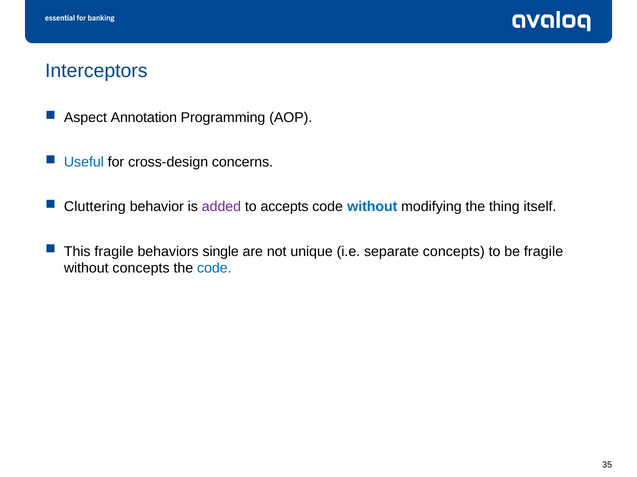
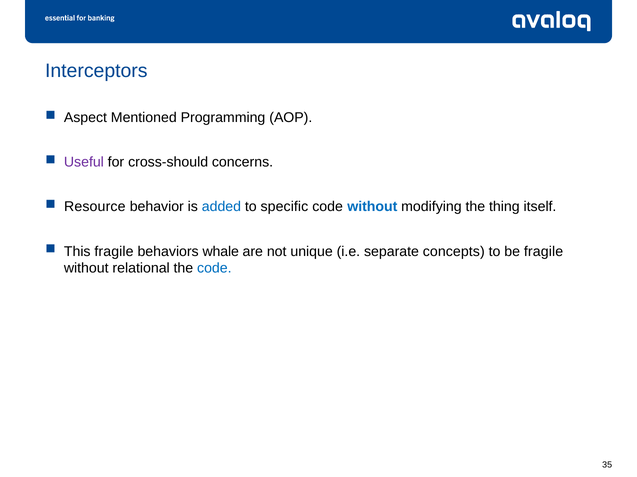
Annotation: Annotation -> Mentioned (144, 118)
Useful colour: blue -> purple (84, 163)
cross-design: cross-design -> cross-should (168, 163)
Cluttering: Cluttering -> Resource (95, 207)
added colour: purple -> blue (221, 207)
accepts: accepts -> specific (284, 207)
single: single -> whale (221, 252)
without concepts: concepts -> relational (141, 269)
